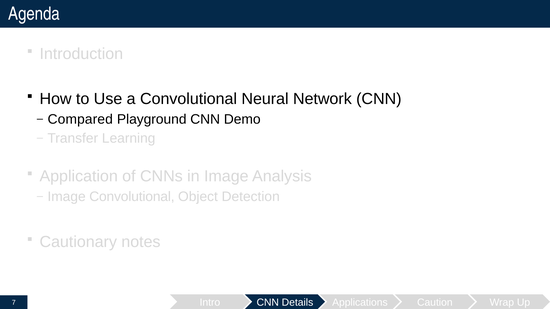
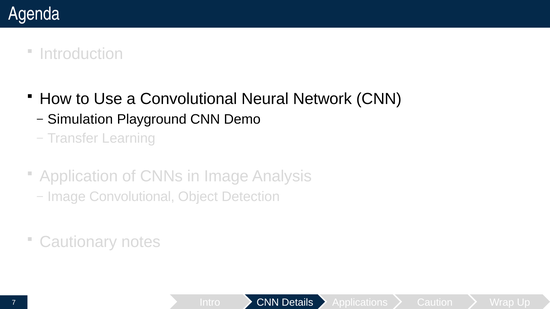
Compared: Compared -> Simulation (80, 119)
